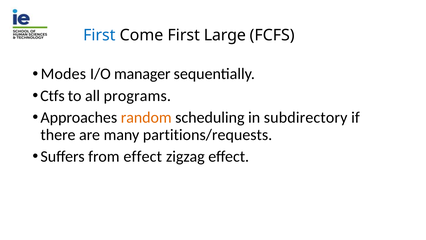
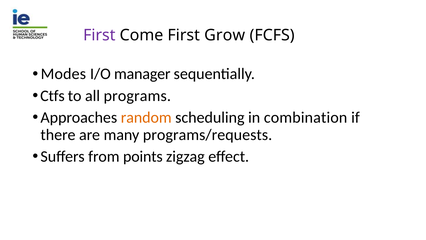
First colour: blue -> purple (99, 35)
Large: Large -> Grow (225, 35)
subdirectory: subdirectory -> combination (306, 117)
partitions/requests: partitions/requests -> programs/requests (208, 135)
from effect: effect -> points (143, 156)
